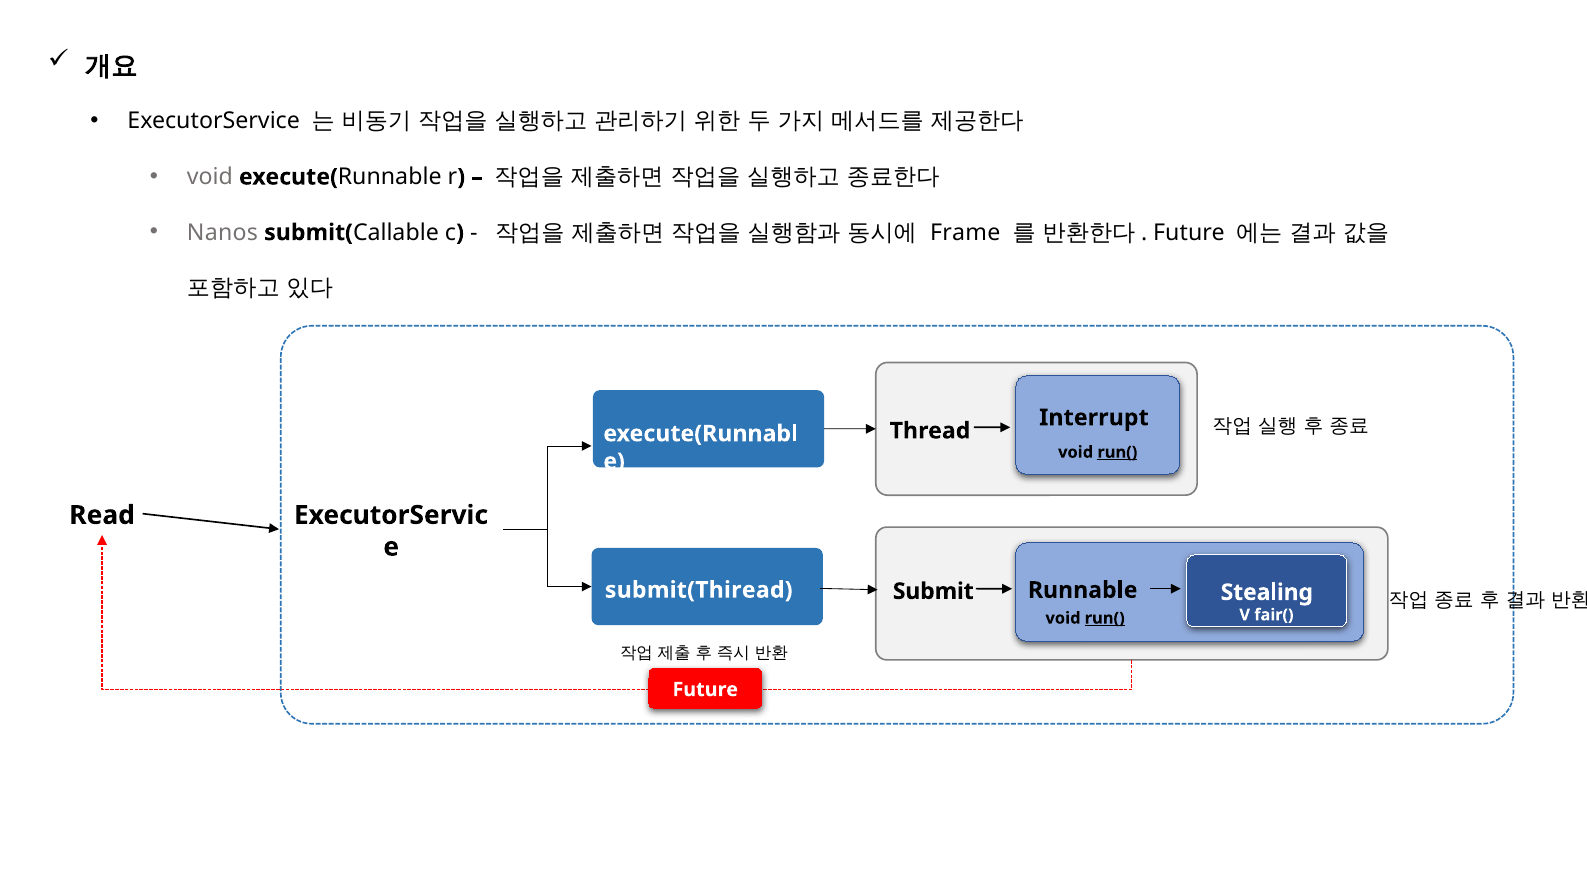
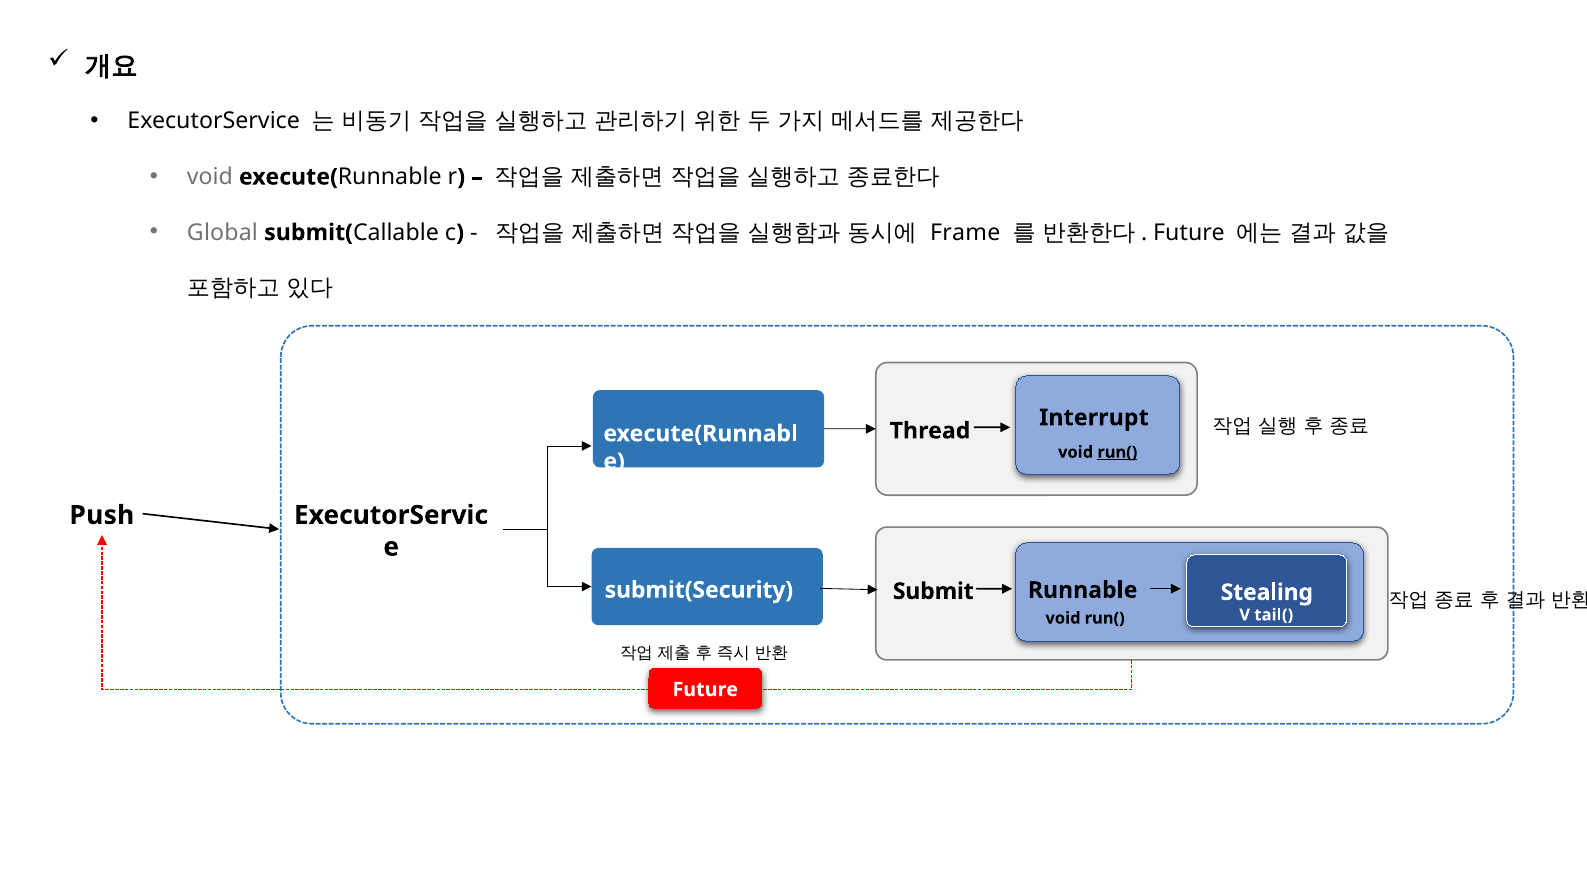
Nanos: Nanos -> Global (222, 232)
Read: Read -> Push (102, 515)
submit(Thiread: submit(Thiread -> submit(Security (699, 590)
run( underline: present -> none (1105, 618)
fair(: fair( -> tail( (1274, 615)
